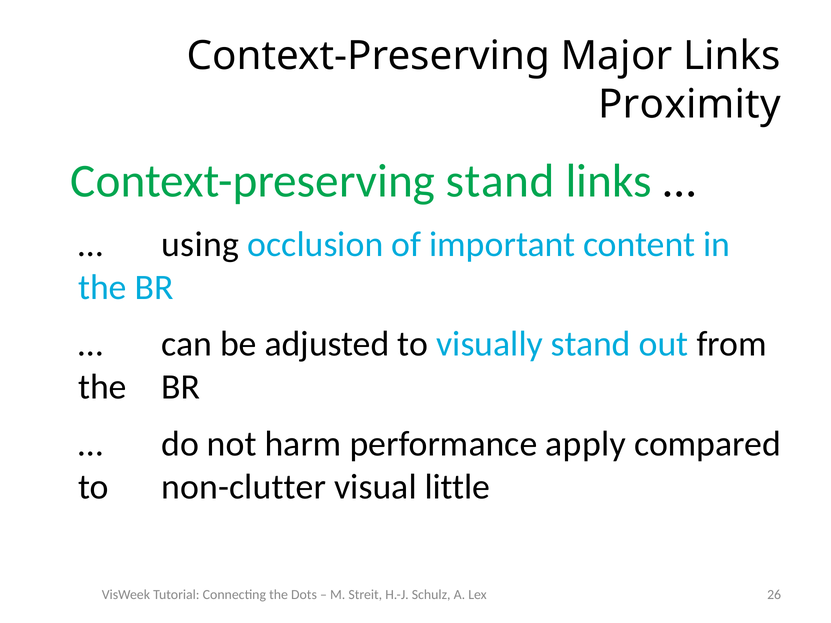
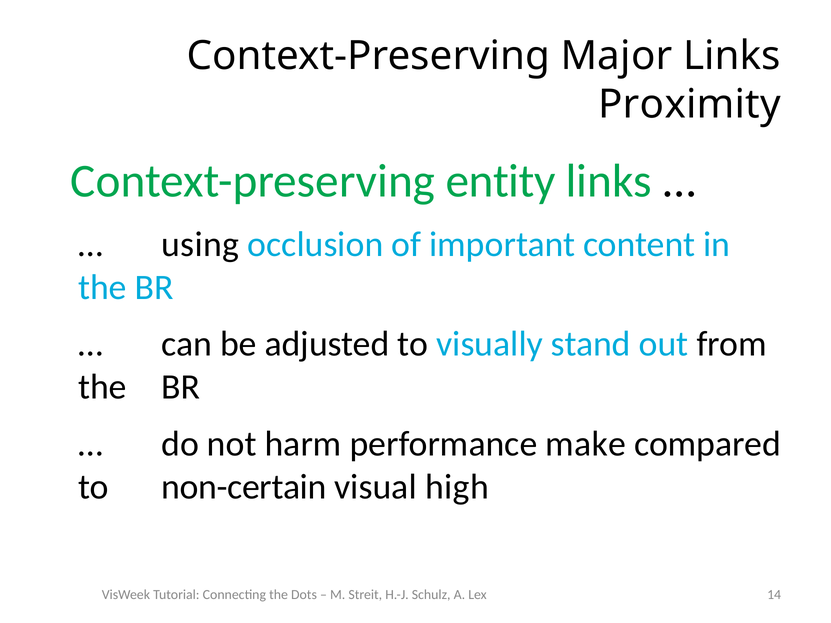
Context-preserving stand: stand -> entity (501, 181)
apply: apply -> make (586, 444)
non-clutter: non-clutter -> non-certain (244, 487)
little: little -> high (457, 487)
26: 26 -> 14 (774, 595)
